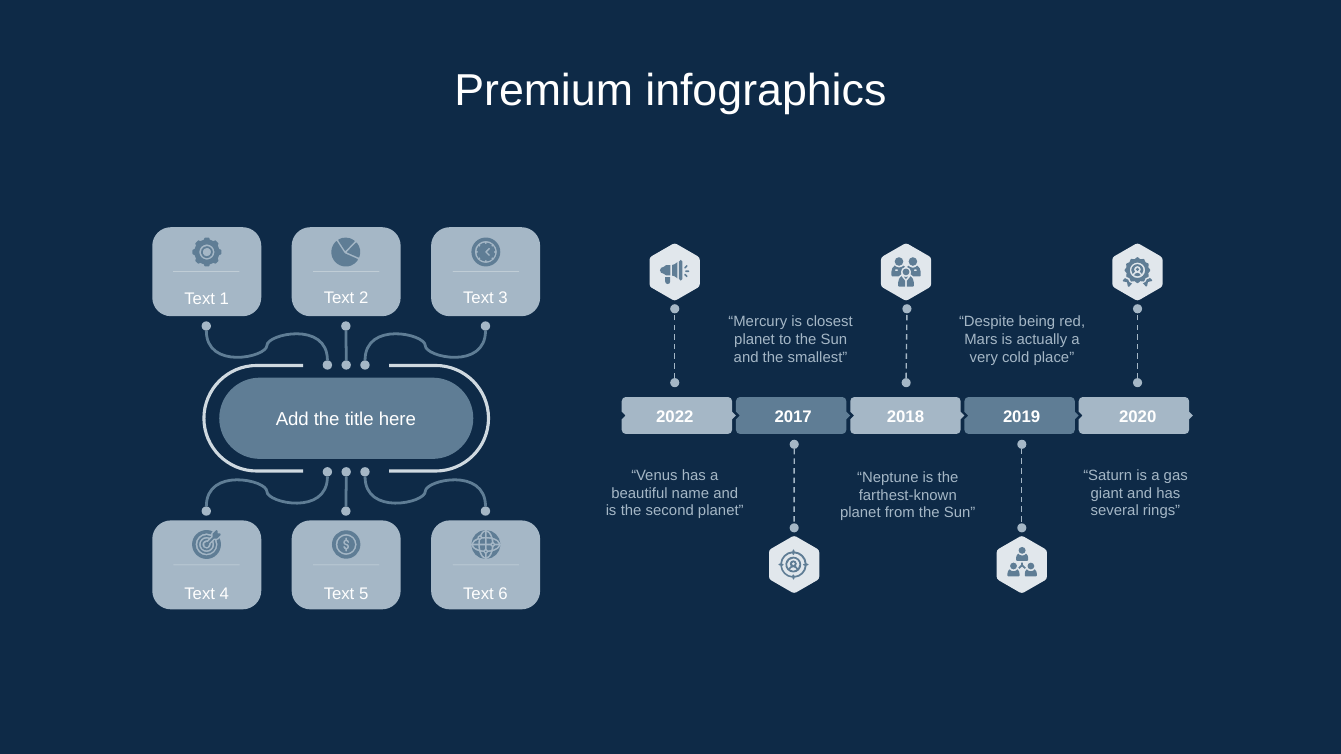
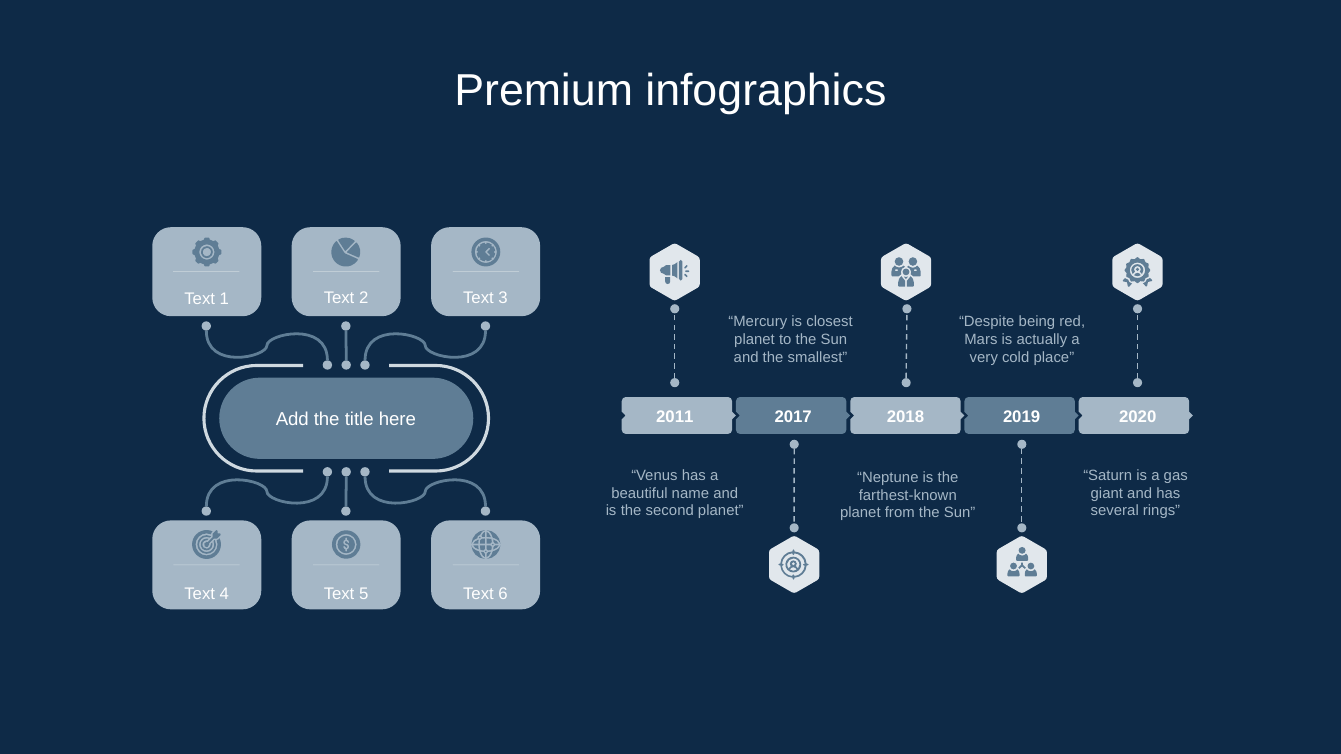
2022: 2022 -> 2011 (675, 417)
